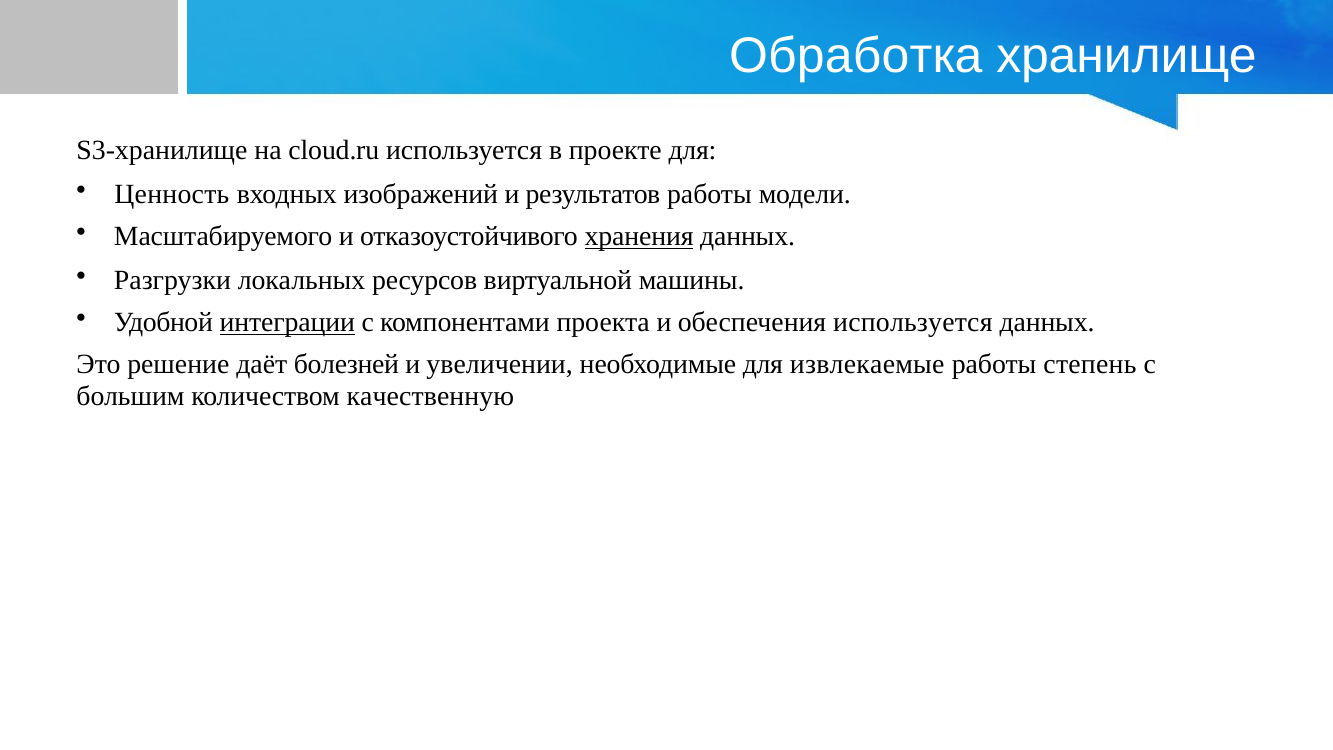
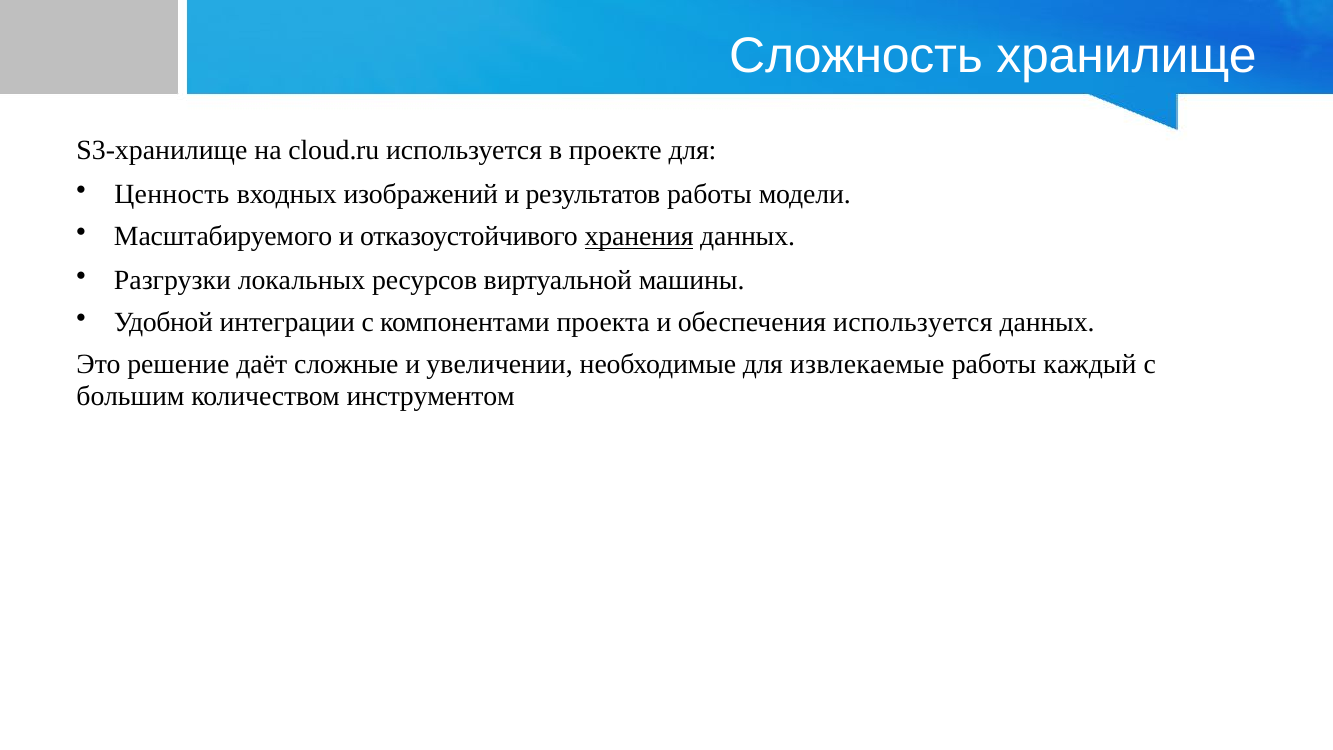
Обработка: Обработка -> Сложность (856, 56)
интеграции underline: present -> none (287, 322)
болезней: болезней -> сложные (346, 364)
степень: степень -> каждый (1090, 364)
качественную: качественную -> инструментом (431, 396)
